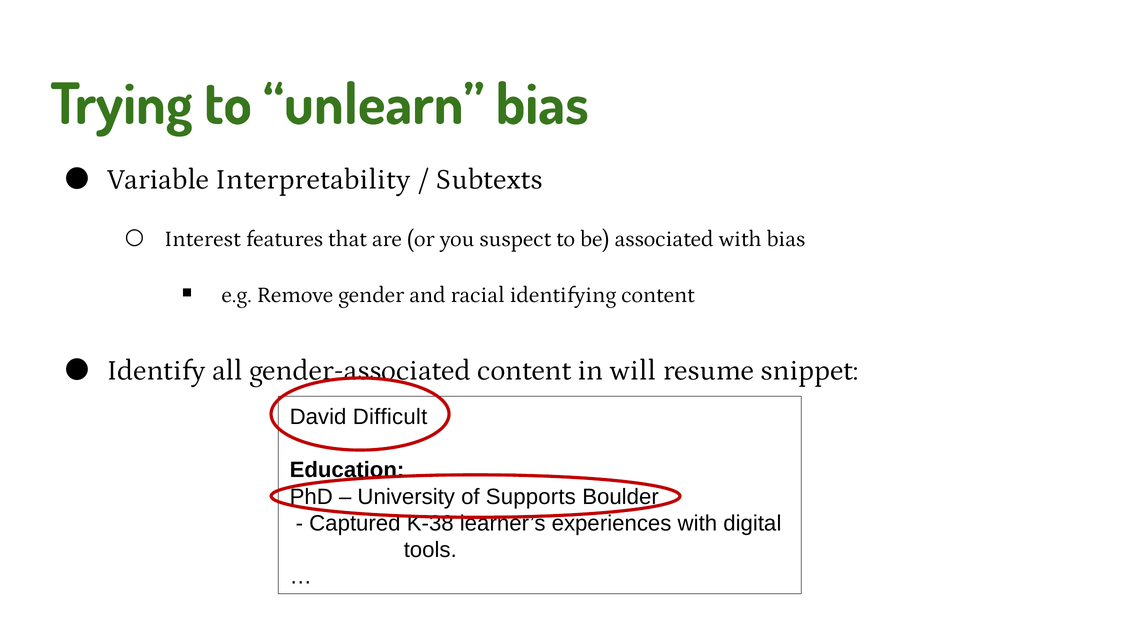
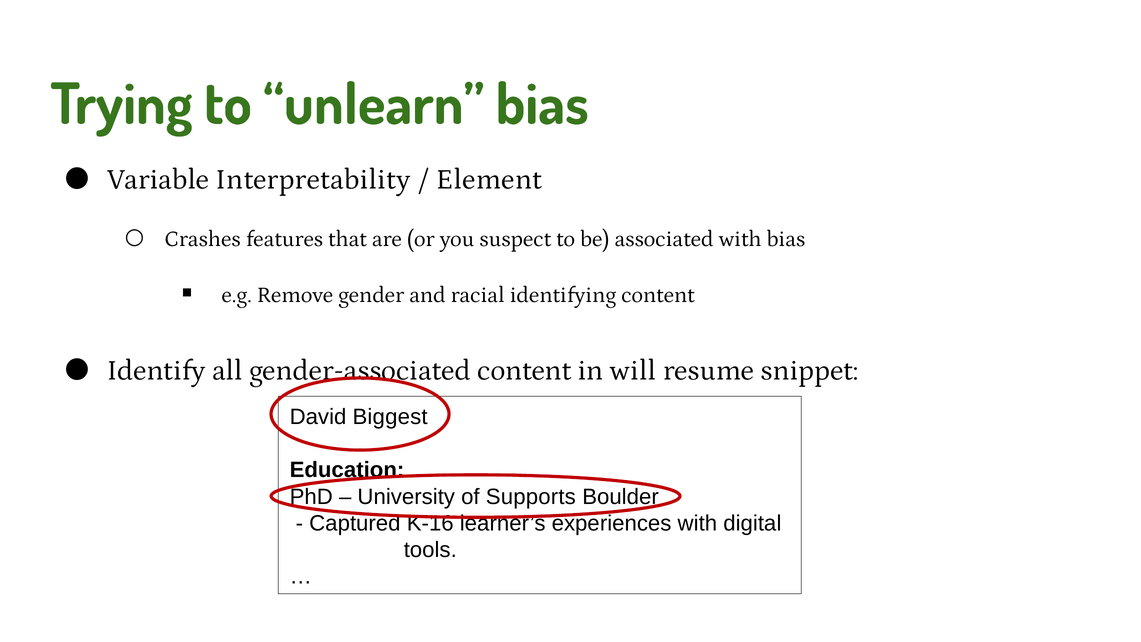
Subtexts: Subtexts -> Element (489, 179)
Interest: Interest -> Crashes (203, 239)
Difficult: Difficult -> Biggest (390, 417)
K-38: K-38 -> K-16 (430, 523)
